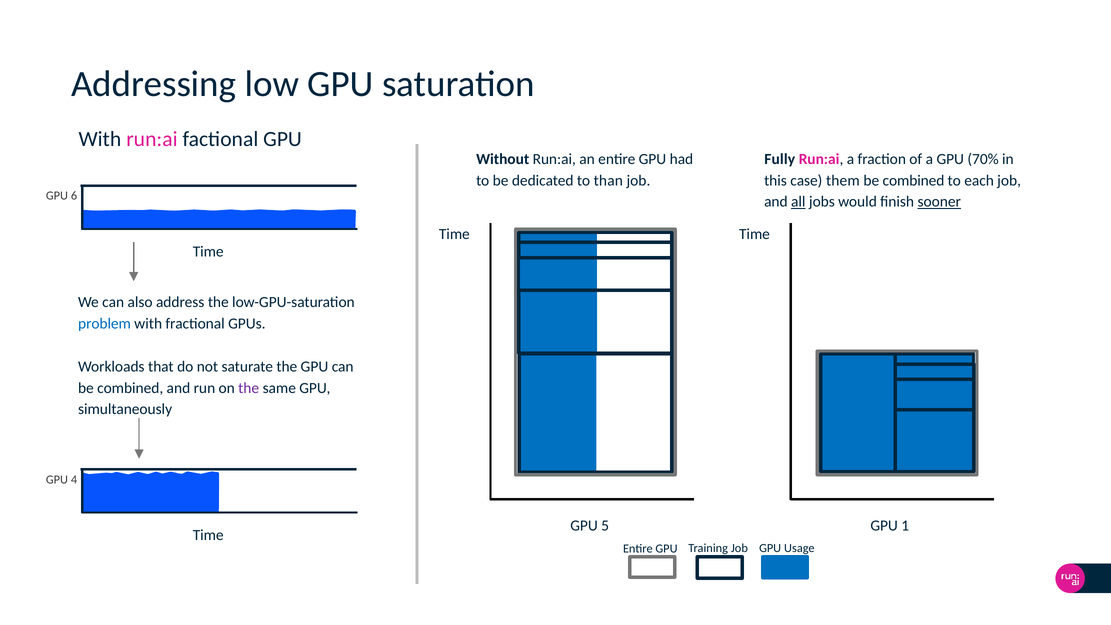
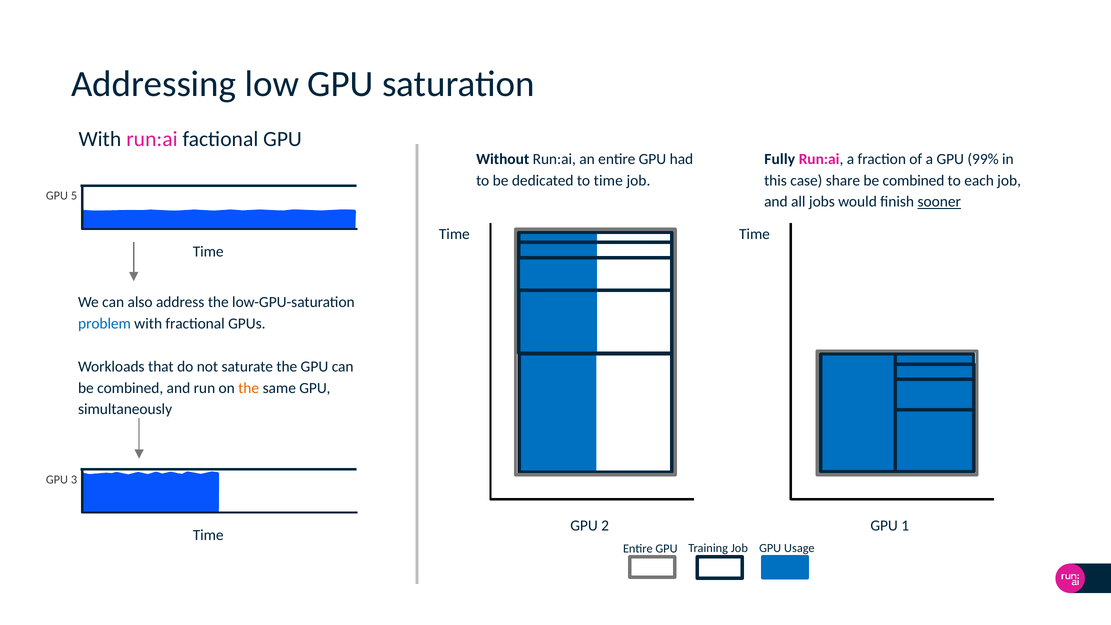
70%: 70% -> 99% (983, 159)
to than: than -> time (608, 181)
them: them -> share (843, 181)
6: 6 -> 5 (74, 196)
all underline: present -> none (798, 202)
the colour: purple -> orange (249, 388)
4: 4 -> 3 (74, 479)
5: 5 -> 2 (605, 526)
